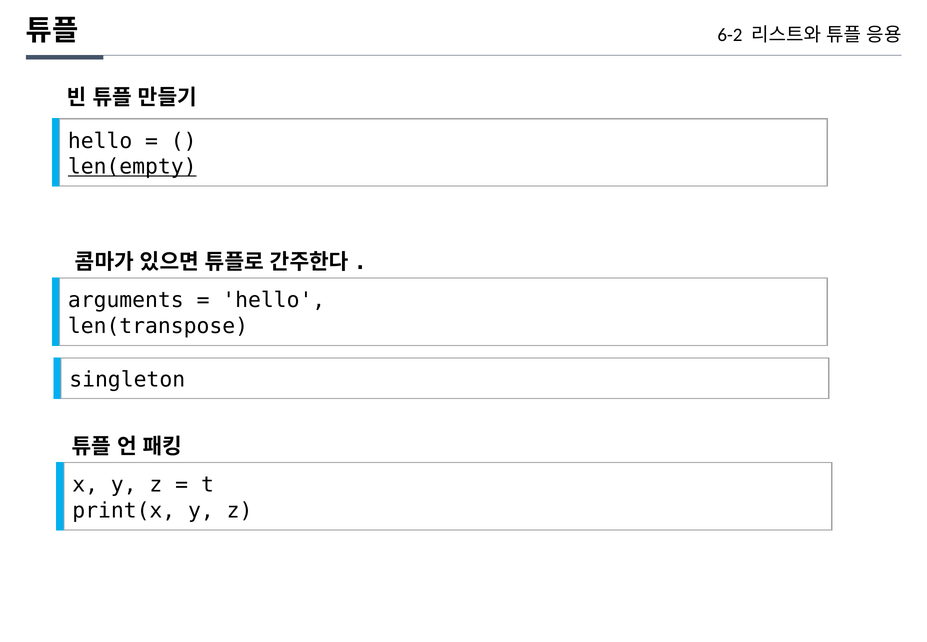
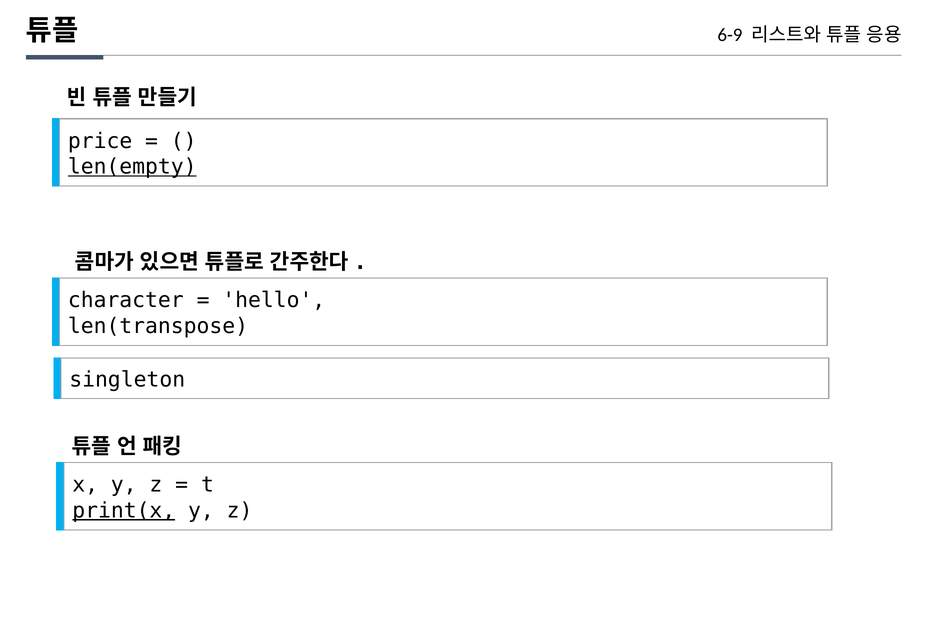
6-2: 6-2 -> 6-9 (730, 35)
hello: hello -> price (100, 141)
arguments: arguments -> character (126, 300)
print(x underline: none -> present (124, 510)
